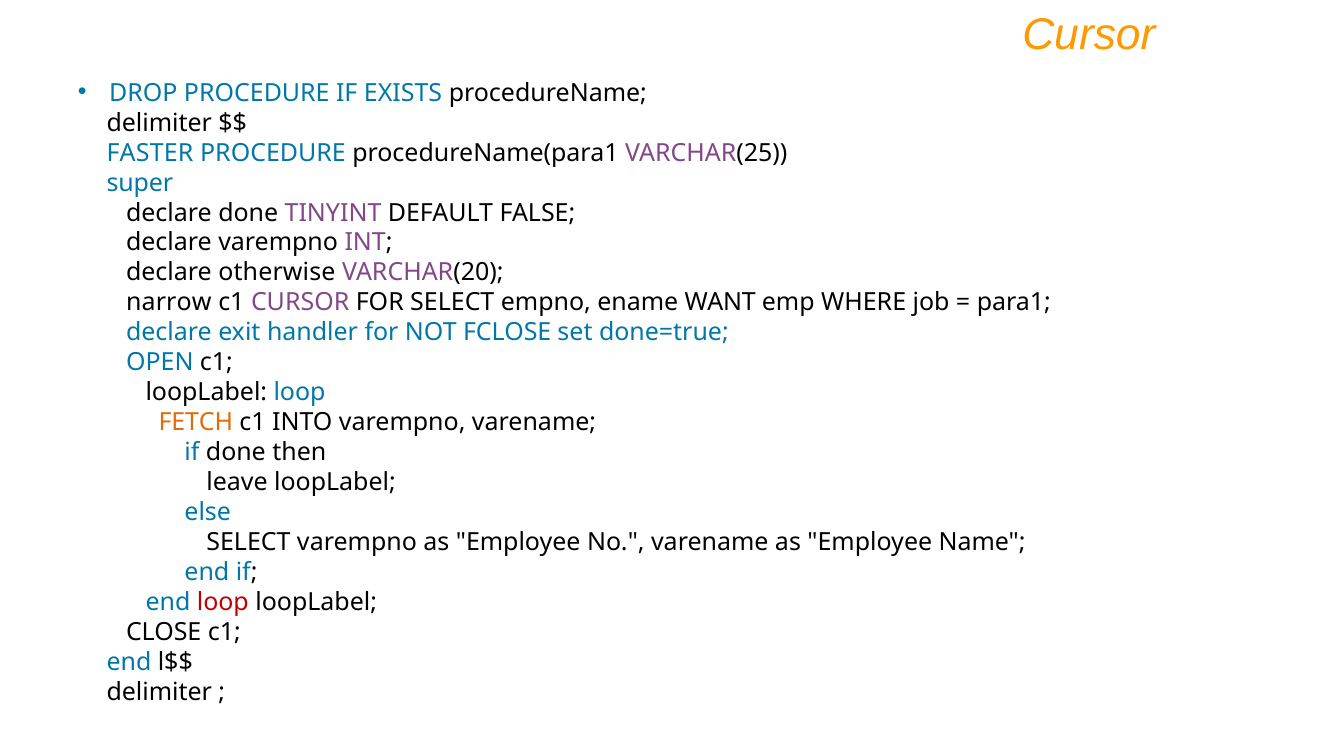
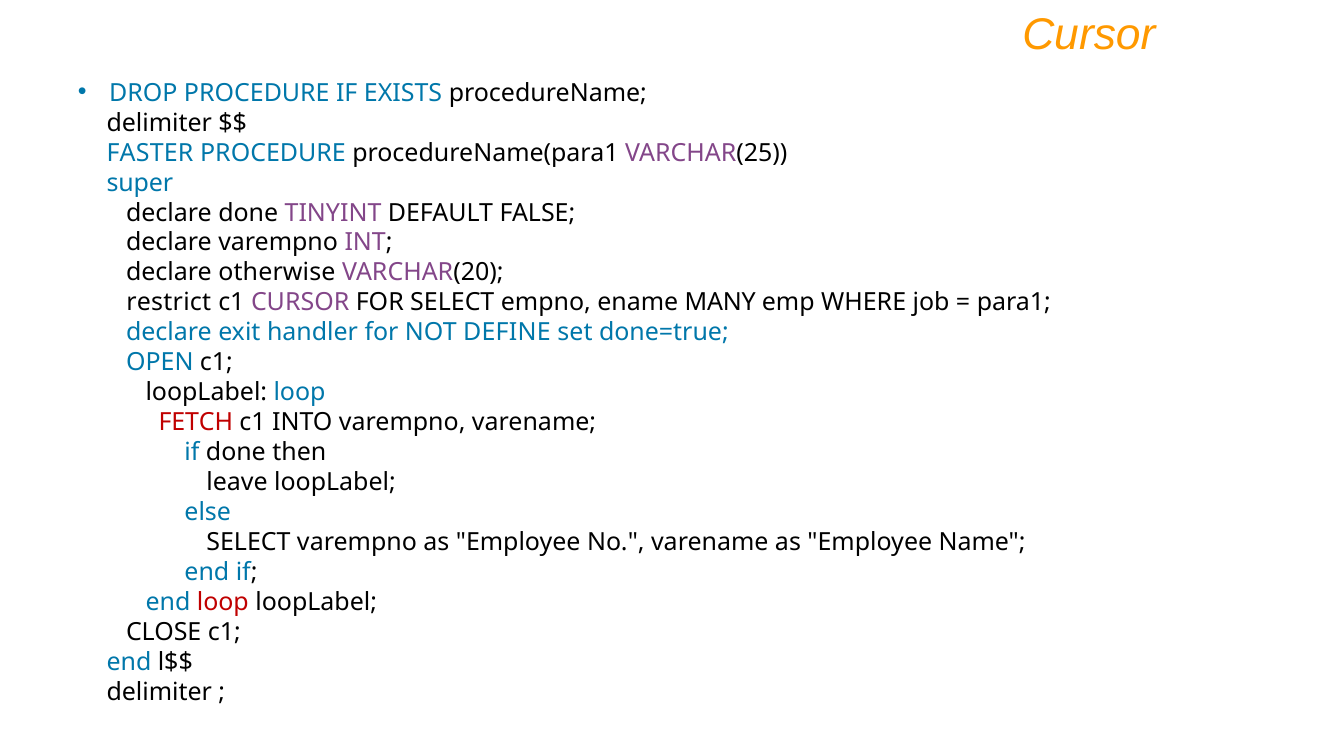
narrow: narrow -> restrict (169, 303)
WANT: WANT -> MANY (720, 303)
FCLOSE: FCLOSE -> DEFINE (507, 333)
FETCH colour: orange -> red (196, 423)
